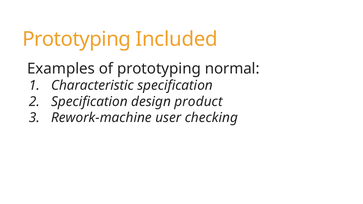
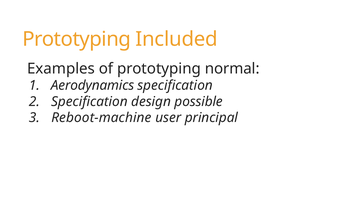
Characteristic: Characteristic -> Aerodynamics (93, 86)
product: product -> possible (199, 102)
Rework-machine: Rework-machine -> Reboot-machine (101, 118)
checking: checking -> principal (211, 118)
